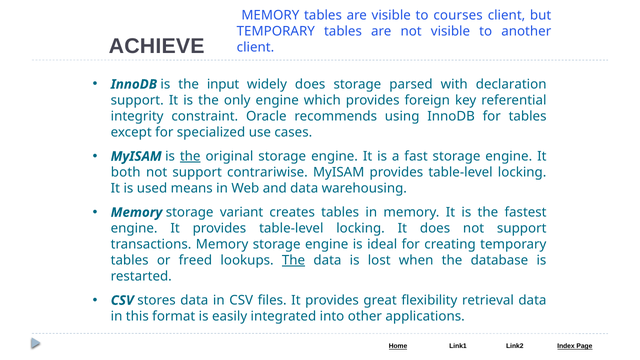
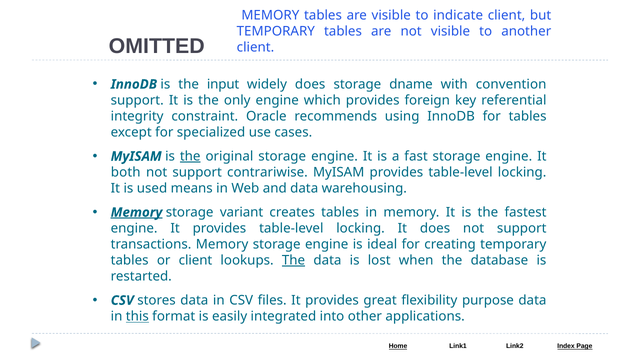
courses: courses -> indicate (458, 15)
ACHIEVE: ACHIEVE -> OMITTED (157, 46)
parsed: parsed -> dname (411, 84)
declaration: declaration -> convention (511, 84)
Memory underline: none -> present (137, 212)
or freed: freed -> client (195, 260)
retrieval: retrieval -> purpose (488, 300)
this underline: none -> present (137, 316)
